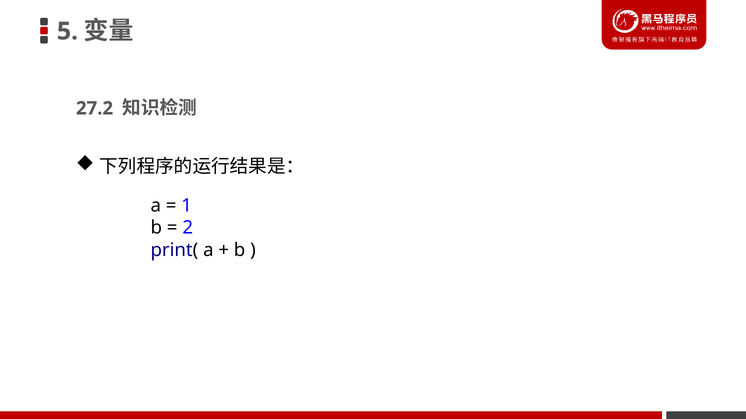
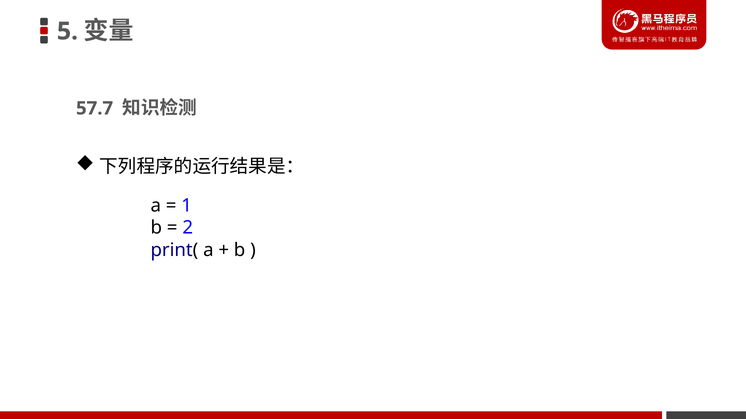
27.2: 27.2 -> 57.7 (95, 108)
